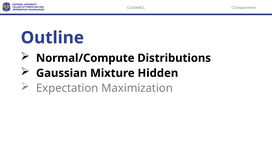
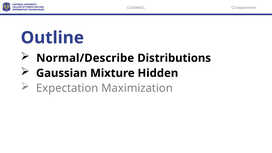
Normal/Compute: Normal/Compute -> Normal/Describe (85, 58)
